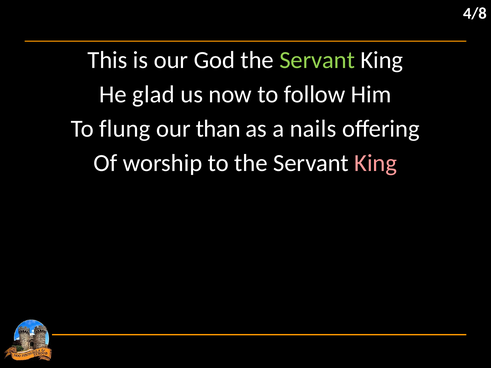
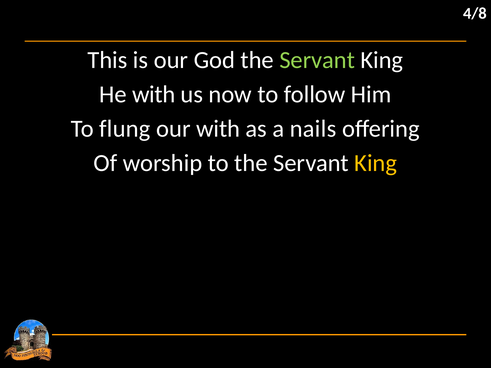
He glad: glad -> with (154, 94)
our than: than -> with (218, 129)
King colour: pink -> yellow (376, 163)
